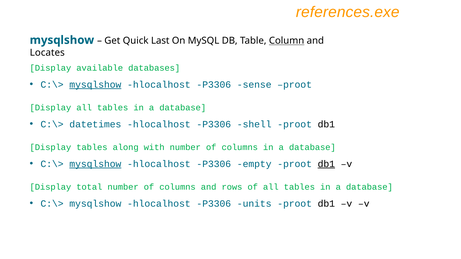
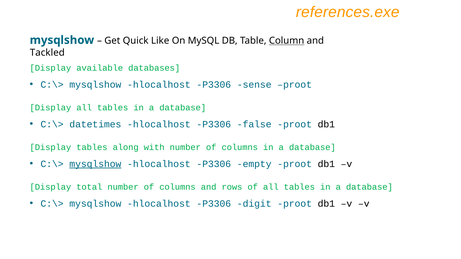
Last: Last -> Like (160, 41)
Locates: Locates -> Tackled (47, 53)
mysqlshow underline: present -> none (95, 85)
shell: shell -> false (254, 124)
db1 underline: present -> none (326, 164)
units: units -> digit (254, 204)
